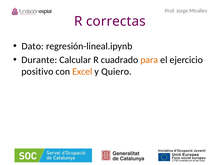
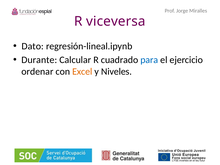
correctas: correctas -> viceversa (116, 21)
para colour: orange -> blue (149, 60)
positivo: positivo -> ordenar (37, 72)
Quiero: Quiero -> Niveles (116, 72)
